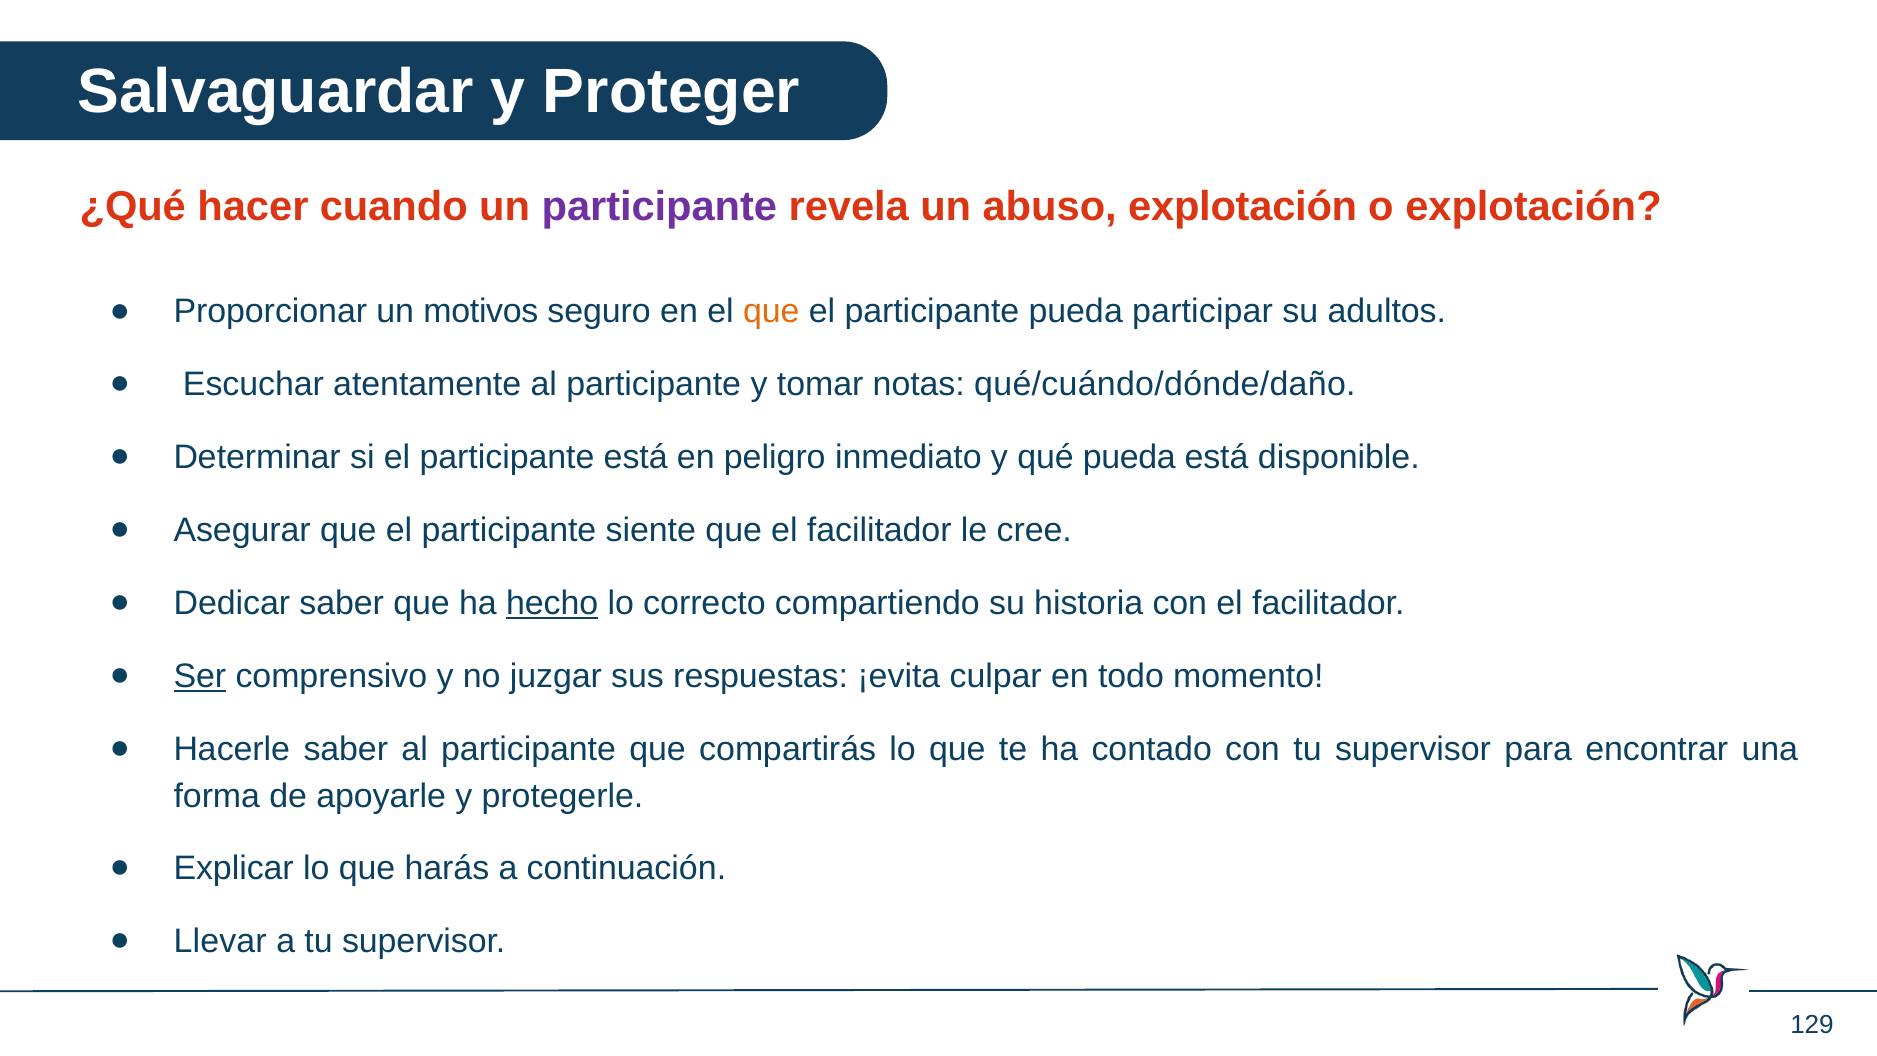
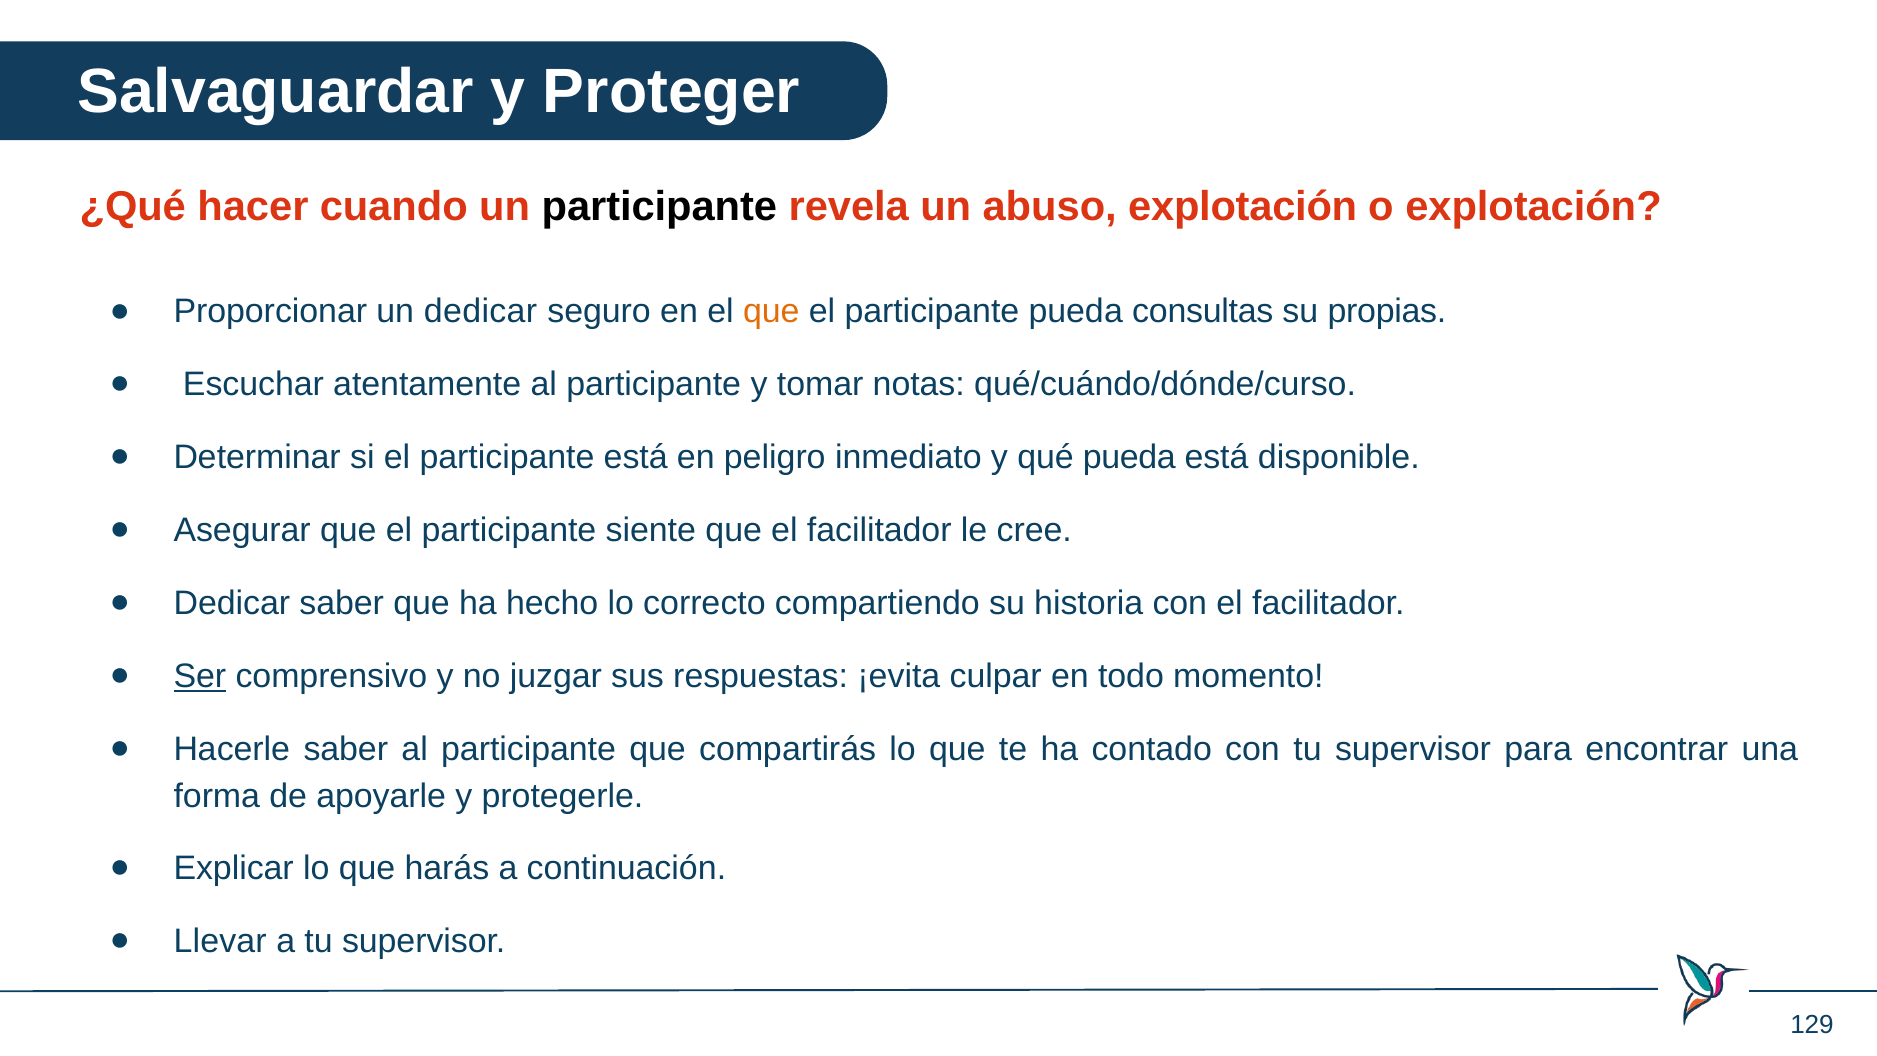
participante colour: purple -> black (659, 207)
un motivos: motivos -> dedicar (481, 312)
participar: participar -> consultas (1203, 312)
adultos: adultos -> propias (1387, 312)
qué/cuándo/dónde/daño: qué/cuándo/dónde/daño -> qué/cuándo/dónde/curso (1165, 385)
hecho underline: present -> none (552, 603)
